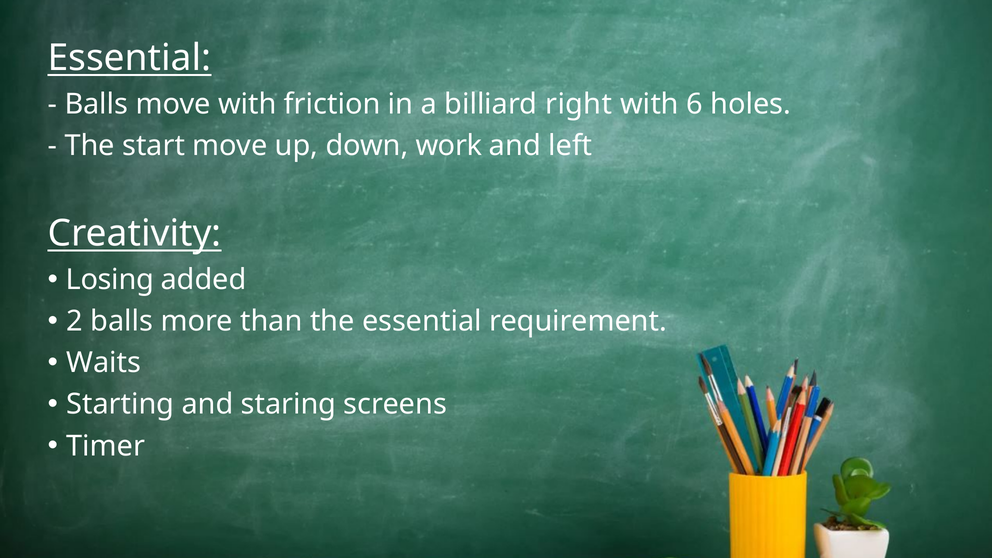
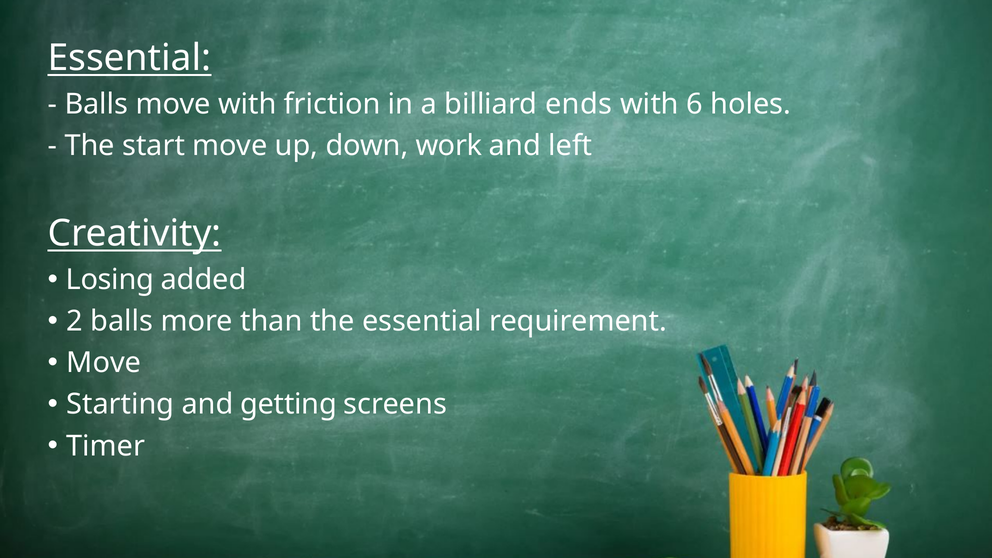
right: right -> ends (579, 104)
Waits: Waits -> Move (104, 363)
staring: staring -> getting (289, 404)
